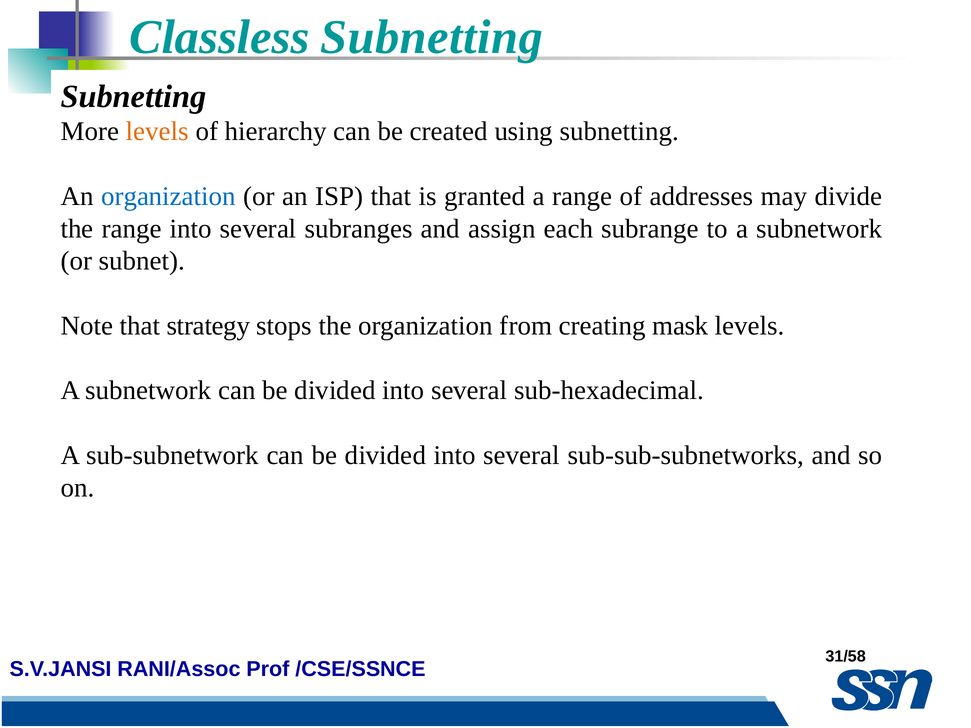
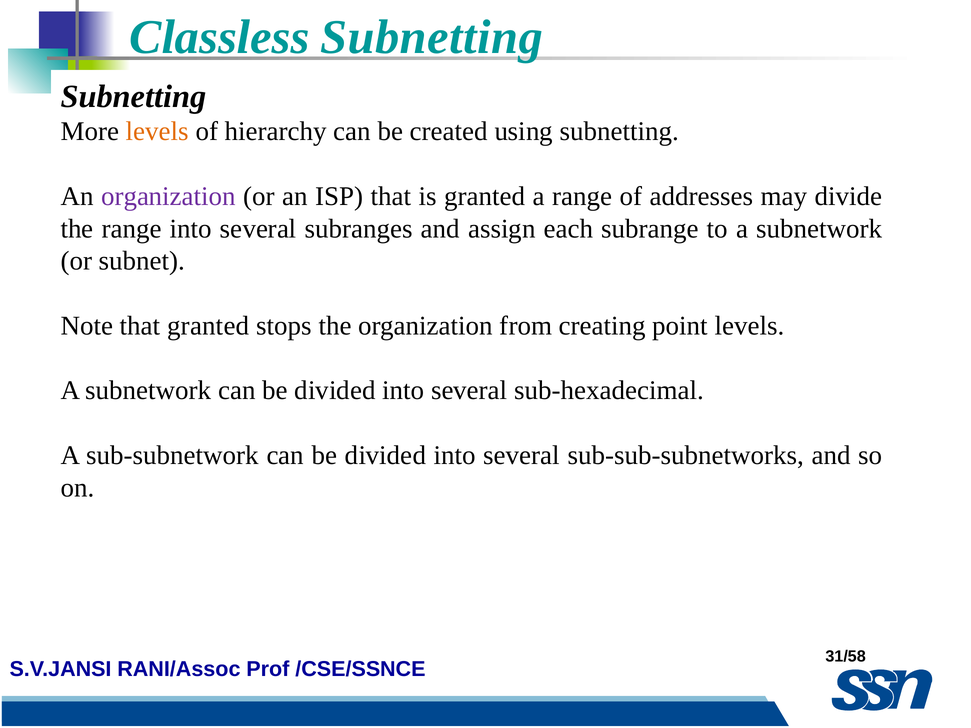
organization colour: blue -> purple (168, 196)
that strategy: strategy -> granted (208, 326)
mask: mask -> point (680, 326)
